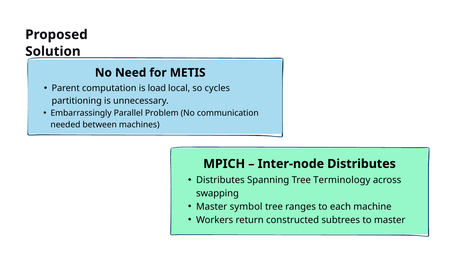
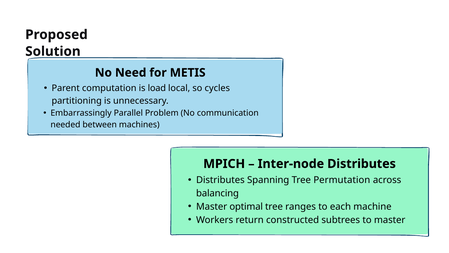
Terminology: Terminology -> Permutation (342, 180)
swapping: swapping -> balancing (218, 193)
symbol: symbol -> optimal (246, 206)
